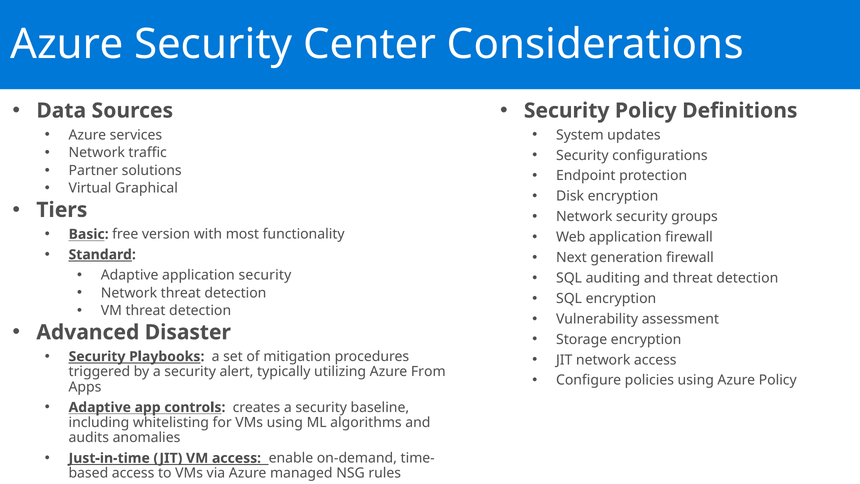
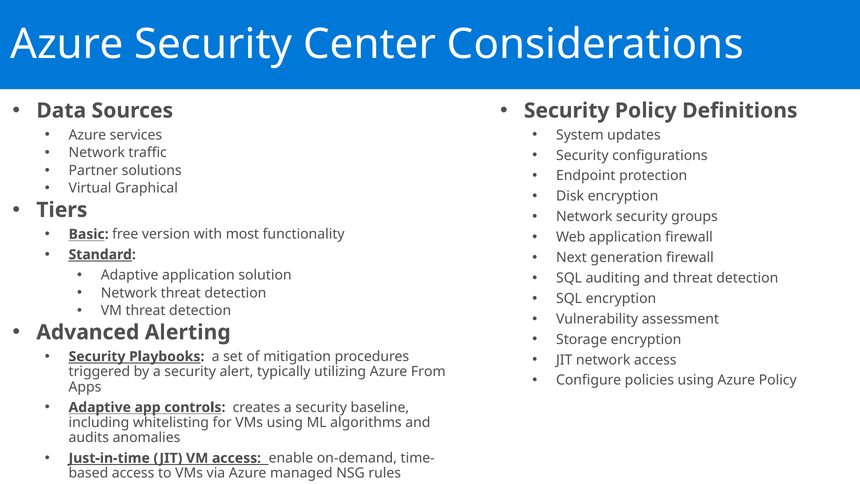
application security: security -> solution (265, 275)
Disaster: Disaster -> Alerting (188, 332)
